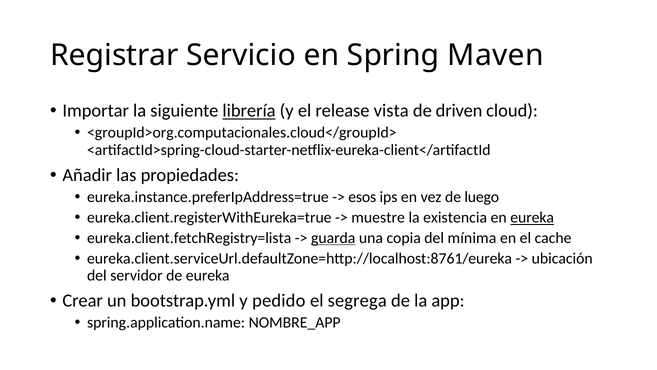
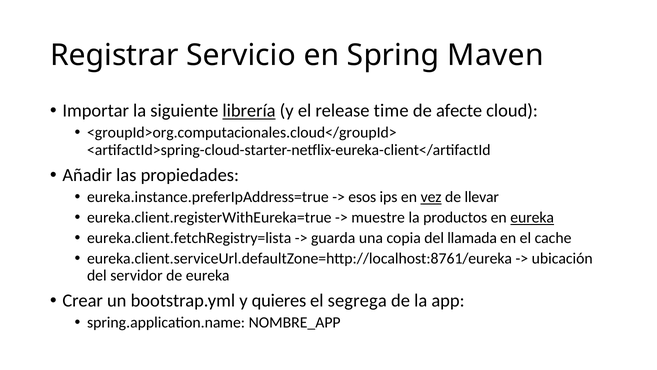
vista: vista -> time (391, 111)
driven: driven -> afecte (459, 111)
vez underline: none -> present (431, 197)
luego: luego -> llevar (482, 197)
existencia: existencia -> productos (455, 217)
guarda underline: present -> none (333, 238)
mínima: mínima -> llamada (472, 238)
pedido: pedido -> quieres (279, 300)
